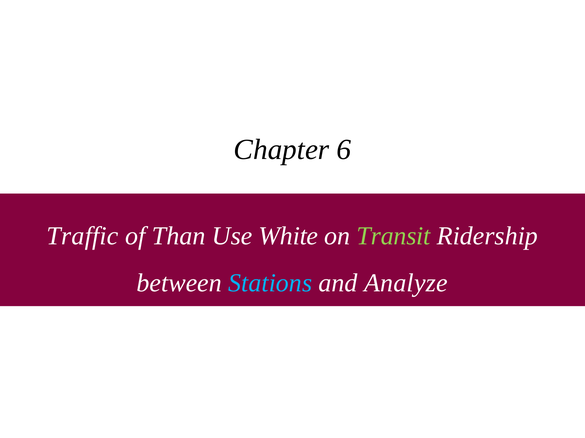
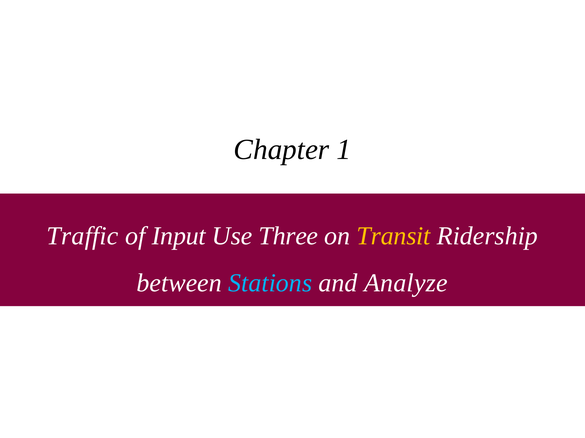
6: 6 -> 1 (344, 150)
Than: Than -> Input (179, 236)
White: White -> Three (288, 236)
Transit colour: light green -> yellow (394, 236)
